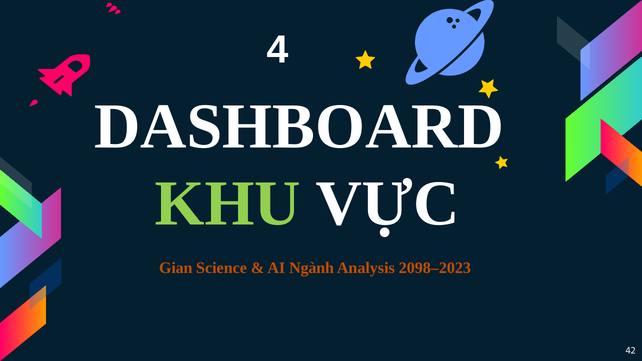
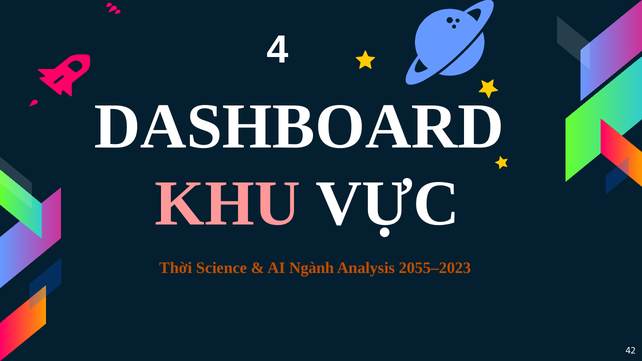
KHU colour: light green -> pink (228, 204)
Gian: Gian -> Thời (176, 268)
2098–2023: 2098–2023 -> 2055–2023 (435, 268)
